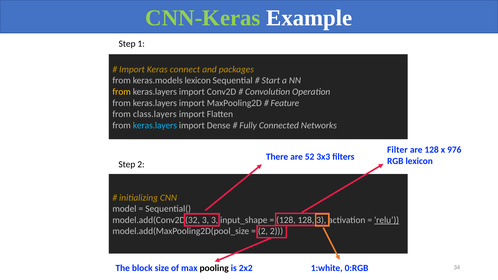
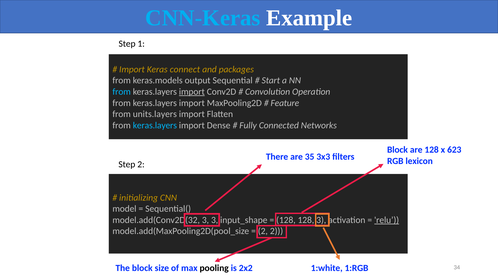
CNN-Keras colour: light green -> light blue (203, 18)
keras.models lexicon: lexicon -> output (198, 81)
from colour: yellow -> light blue (122, 92)
import underline: none -> present (192, 92)
class.layers: class.layers -> units.layers (155, 114)
Filter: Filter -> Block (397, 150)
976: 976 -> 623 (454, 150)
52: 52 -> 35 (310, 157)
0:RGB: 0:RGB -> 1:RGB (357, 268)
